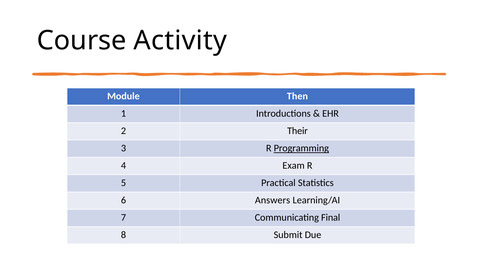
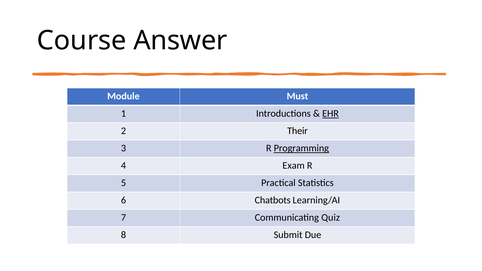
Activity: Activity -> Answer (180, 40)
Then: Then -> Must (297, 96)
EHR underline: none -> present (330, 114)
Answers: Answers -> Chatbots (273, 200)
Final: Final -> Quiz (331, 218)
